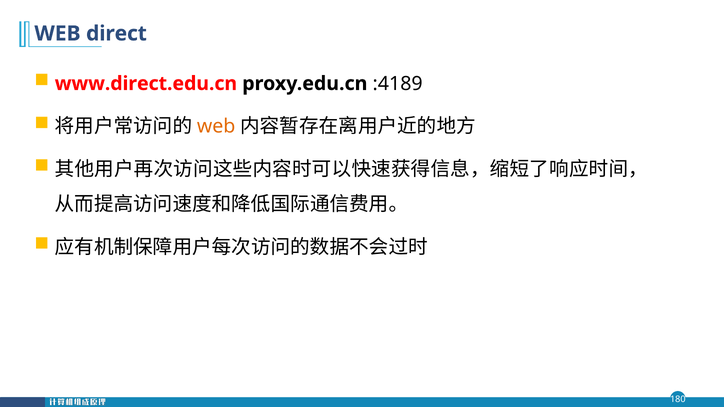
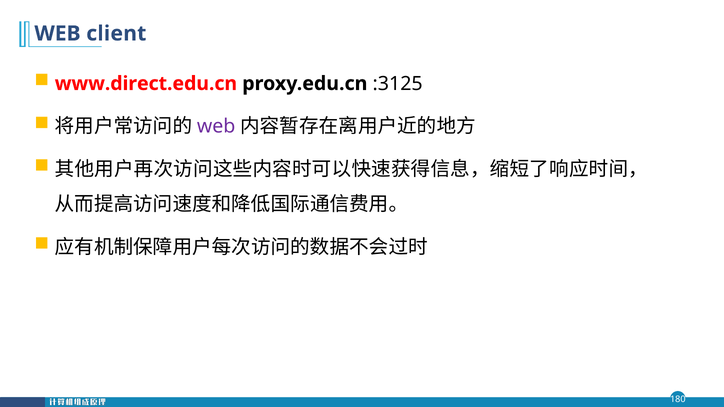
direct: direct -> client (116, 34)
:4189: :4189 -> :3125 (398, 84)
web colour: orange -> purple (216, 126)
